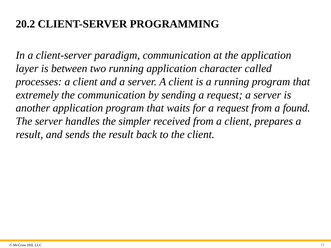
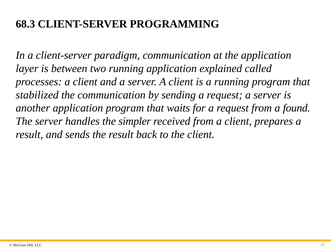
20.2: 20.2 -> 68.3 (25, 24)
character: character -> explained (221, 69)
extremely: extremely -> stabilized (37, 95)
